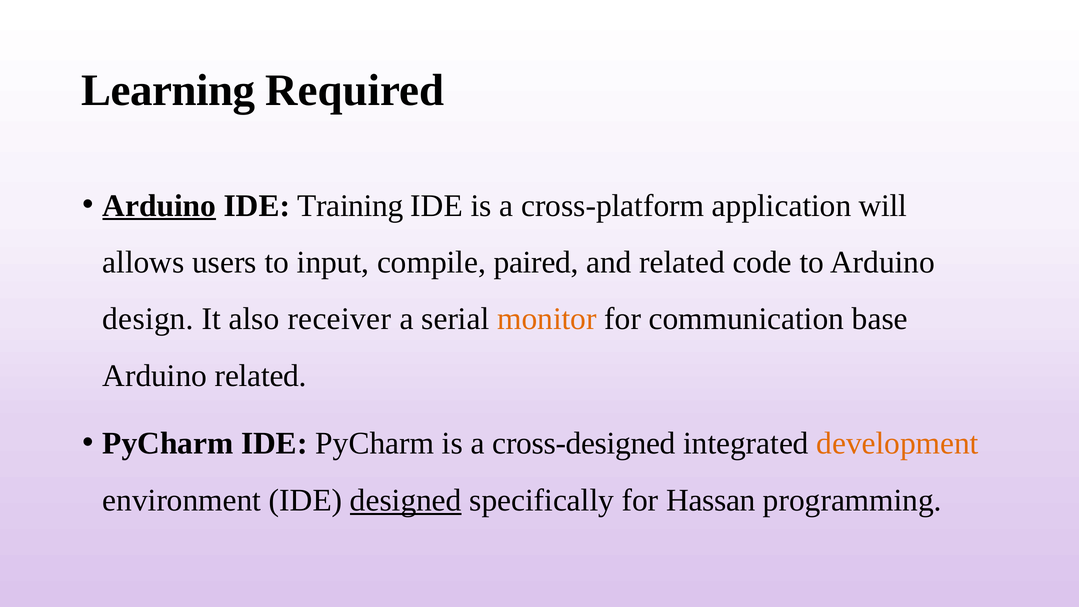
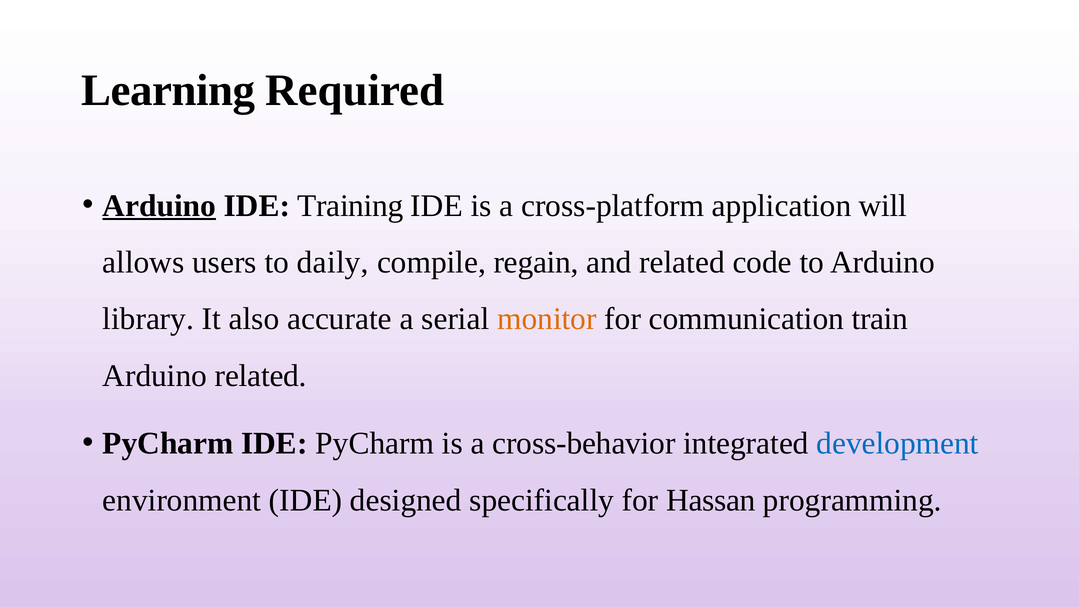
input: input -> daily (333, 262)
paired: paired -> regain (536, 262)
design: design -> library (148, 319)
receiver: receiver -> accurate (339, 319)
base: base -> train (880, 319)
cross-designed: cross-designed -> cross-behavior (584, 444)
development colour: orange -> blue (898, 444)
designed underline: present -> none (406, 500)
